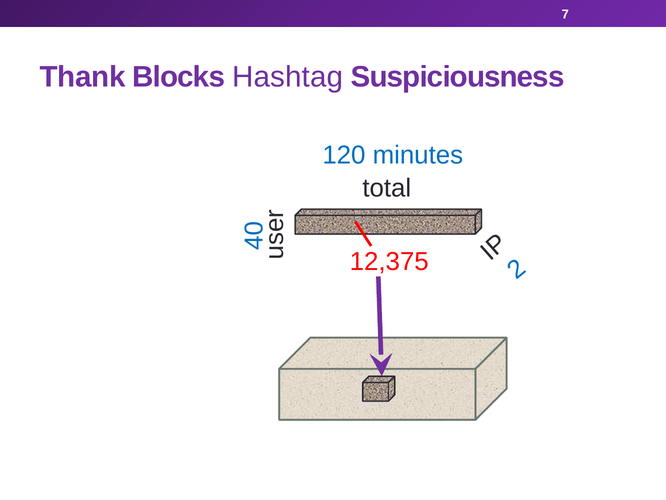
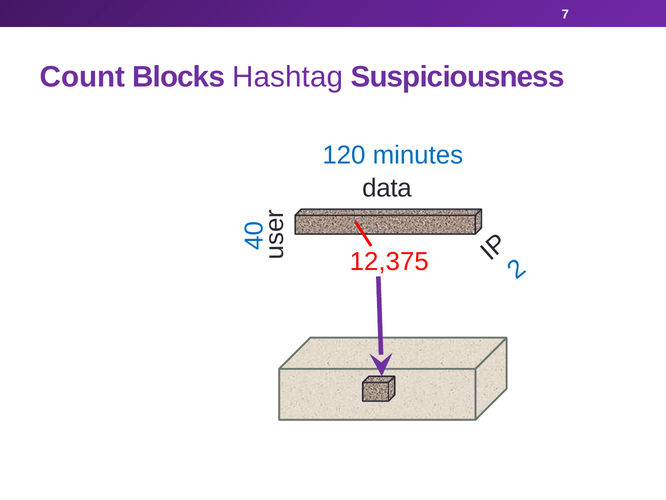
Thank: Thank -> Count (83, 77)
total: total -> data (387, 188)
